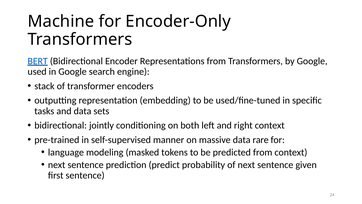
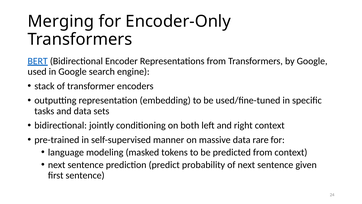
Machine: Machine -> Merging (61, 21)
